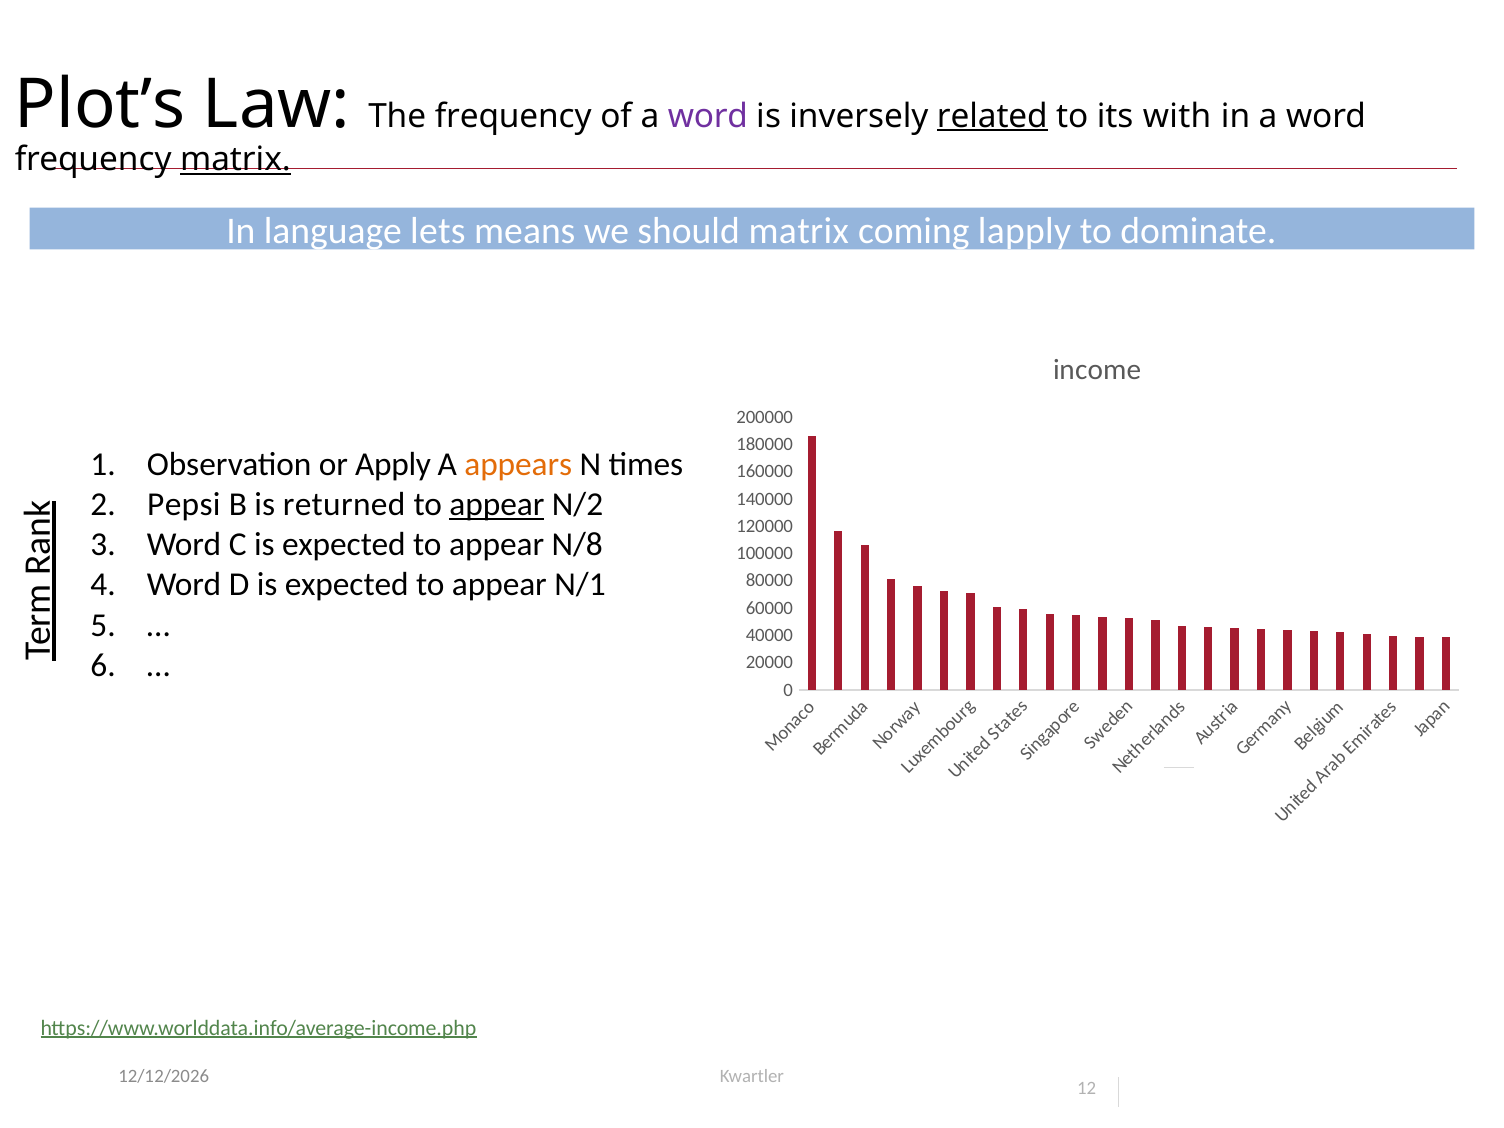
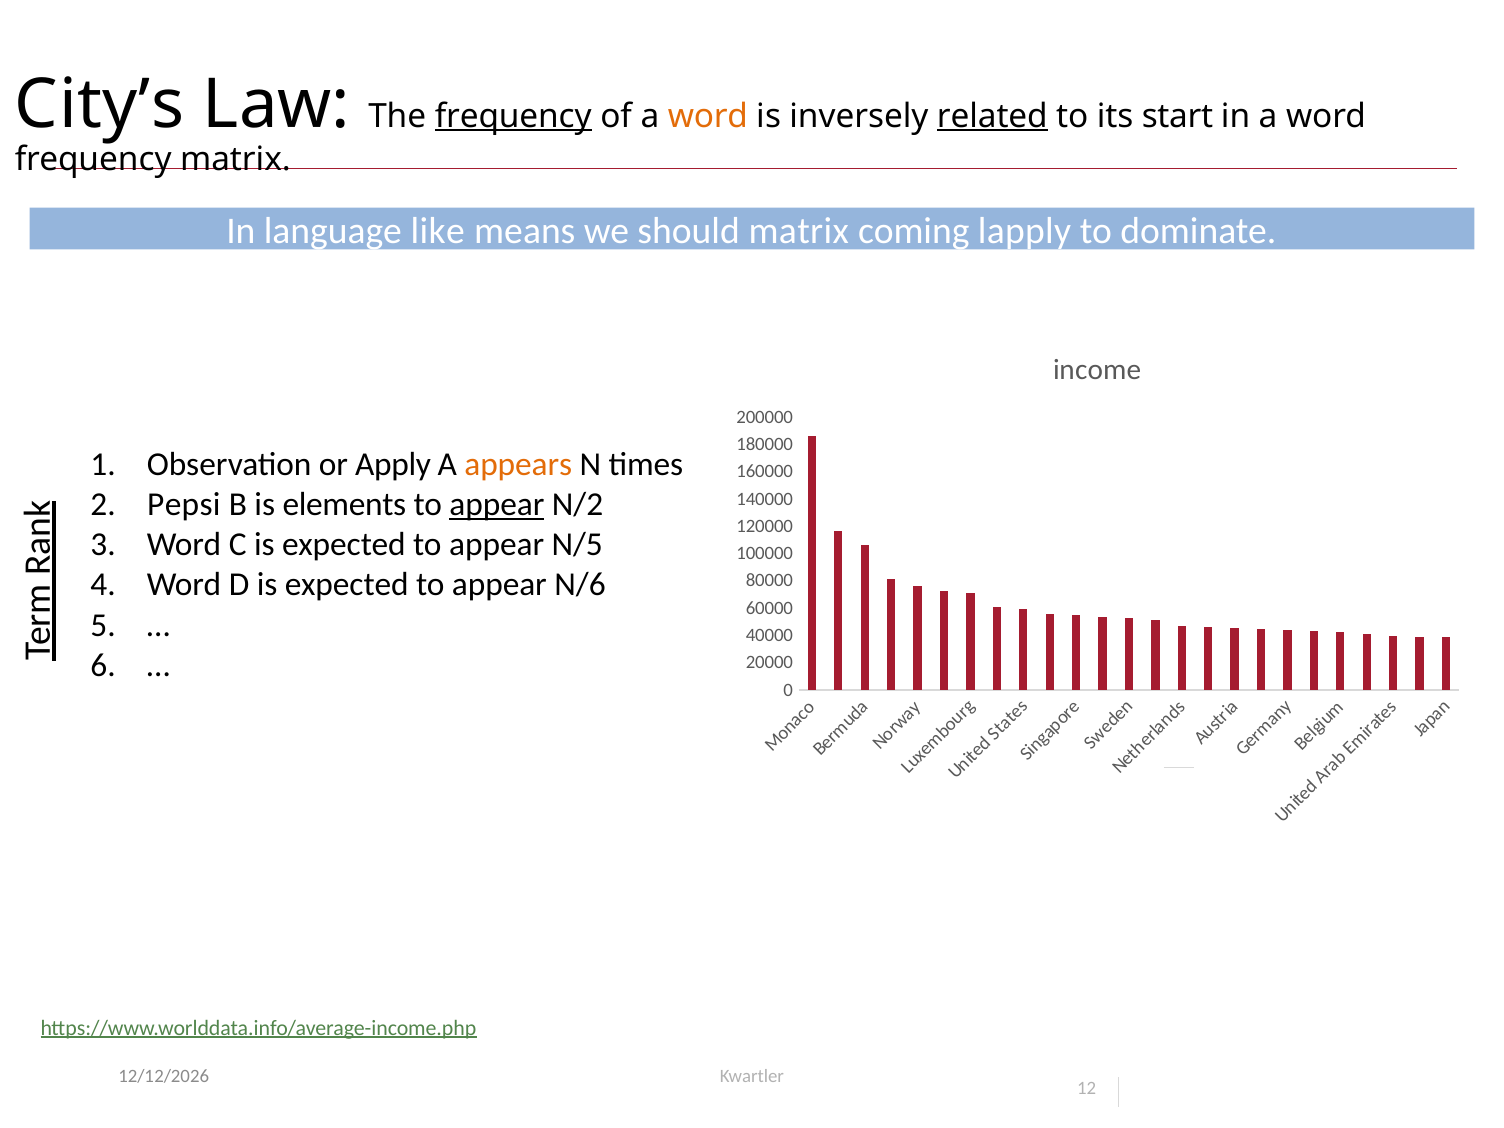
Plot’s: Plot’s -> City’s (100, 104)
frequency underline: none -> present (513, 116)
word colour: purple -> orange (708, 116)
with: with -> start (1177, 116)
matrix underline: present -> none (235, 160)
lets: lets -> like (438, 231)
returned: returned -> elements (344, 505)
N/8: N/8 -> N/5 (577, 545)
N/1: N/1 -> N/6 (580, 585)
